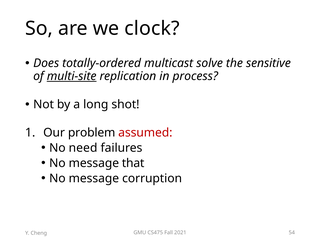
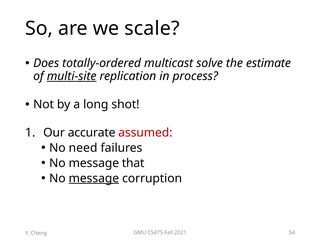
clock: clock -> scale (152, 29)
sensitive: sensitive -> estimate (268, 63)
problem: problem -> accurate (92, 133)
message underline: none -> present (94, 178)
